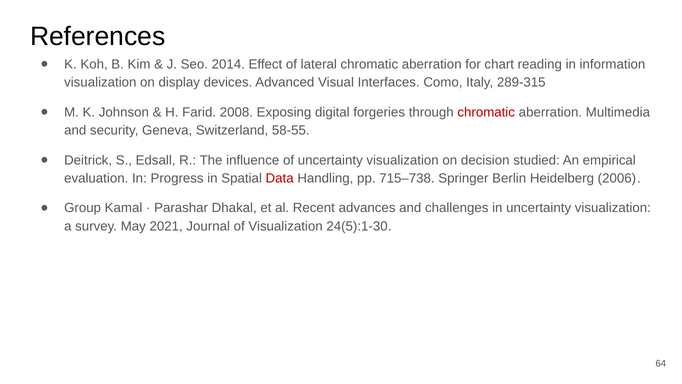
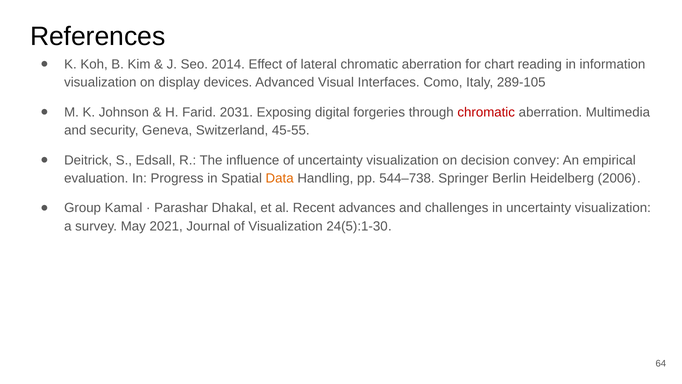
289-315: 289-315 -> 289-105 (521, 82)
2008: 2008 -> 2031 (236, 112)
58-55: 58-55 -> 45-55 (291, 130)
studied: studied -> convey (537, 160)
Data colour: red -> orange (280, 178)
715–738: 715–738 -> 544–738 (407, 178)
